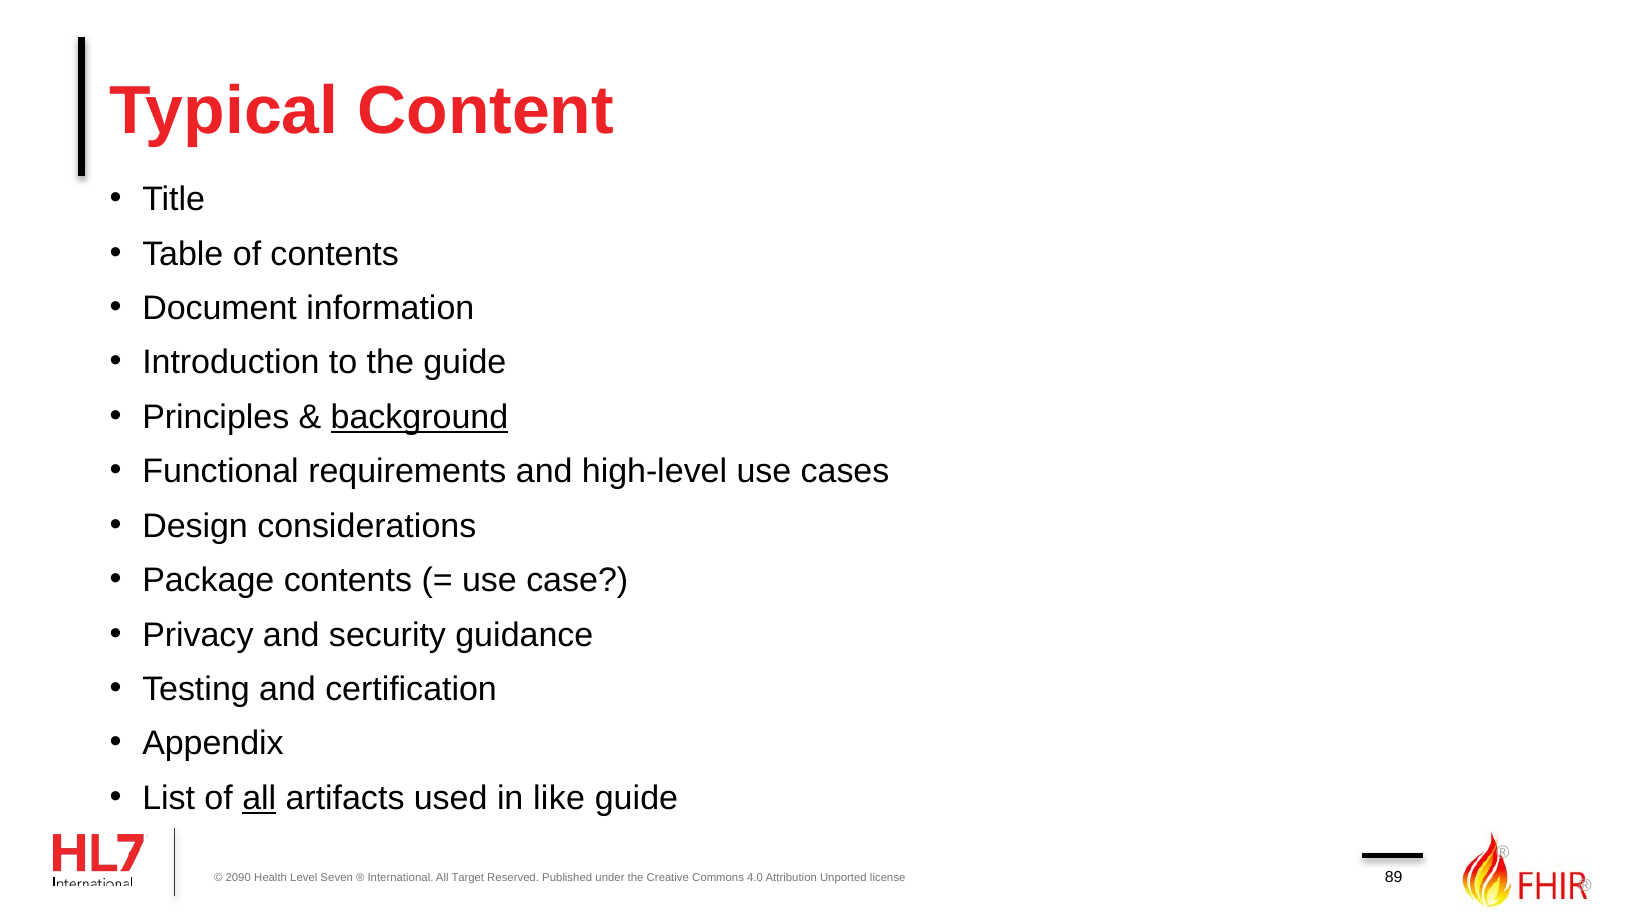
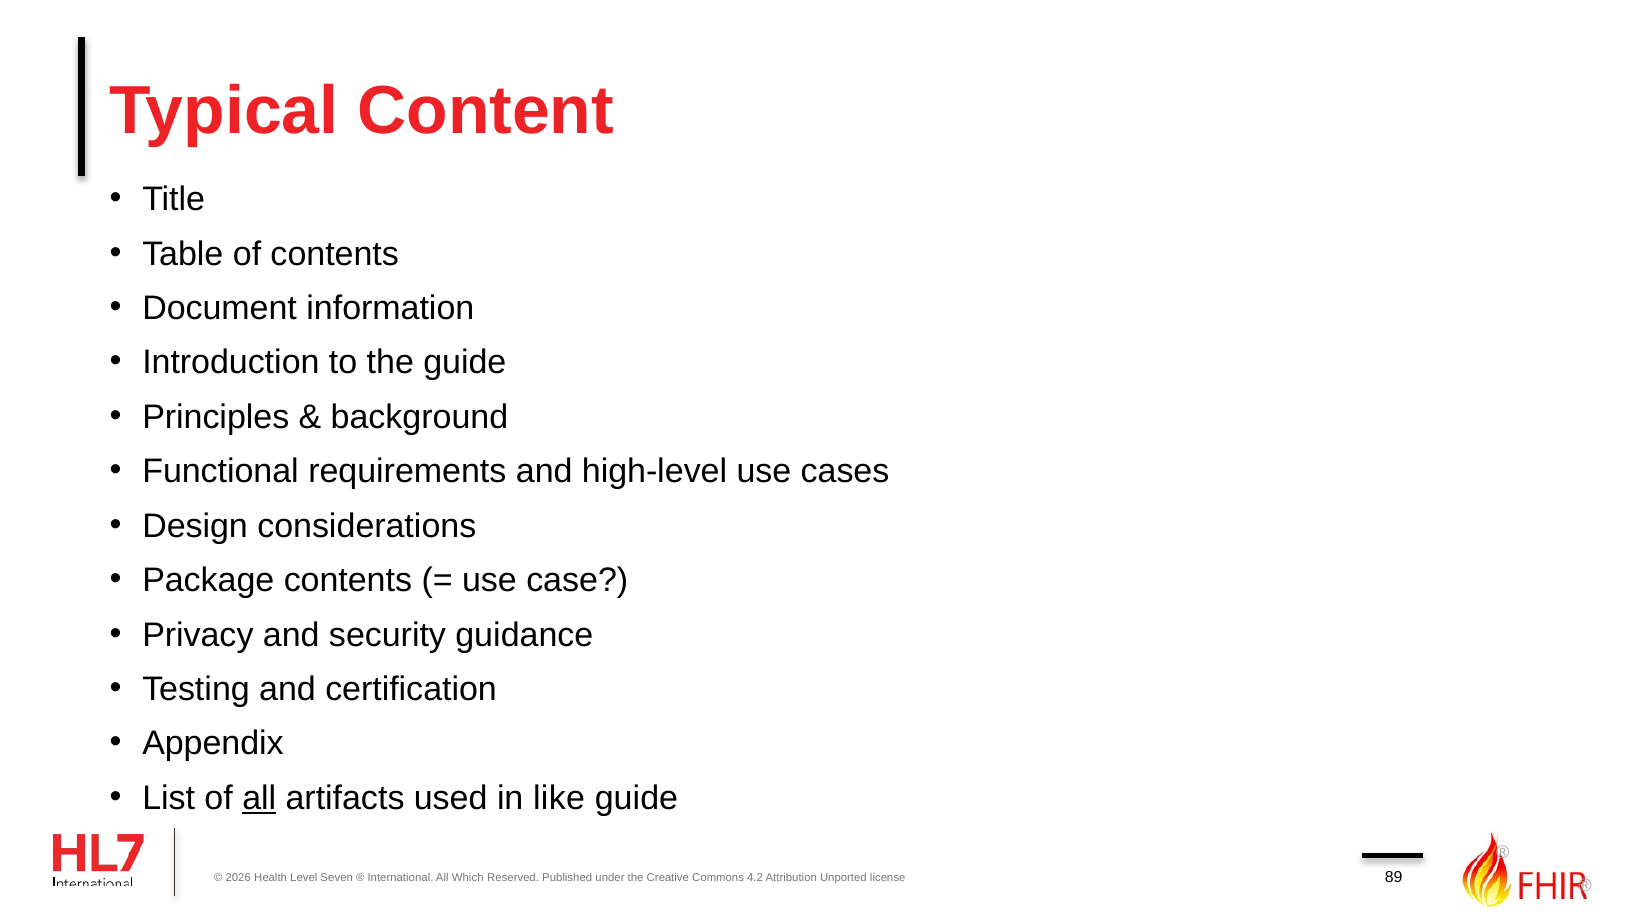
background underline: present -> none (419, 417)
2090: 2090 -> 2026 (238, 878)
Target: Target -> Which (468, 878)
4.0: 4.0 -> 4.2 (755, 878)
